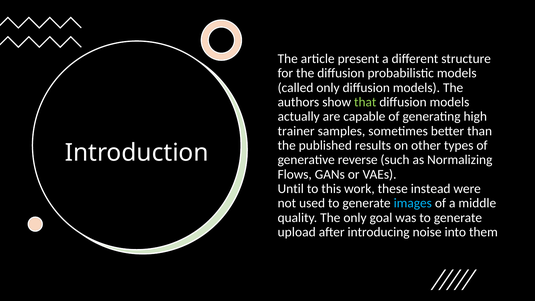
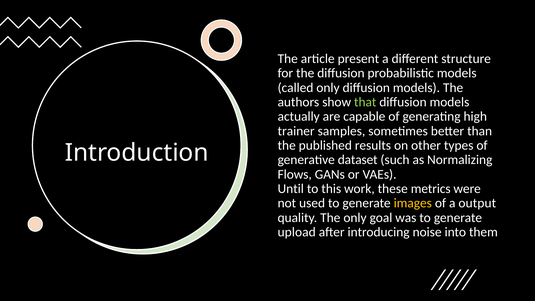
reverse: reverse -> dataset (358, 160)
instead: instead -> metrics (431, 189)
images colour: light blue -> yellow (413, 203)
middle: middle -> output (477, 203)
